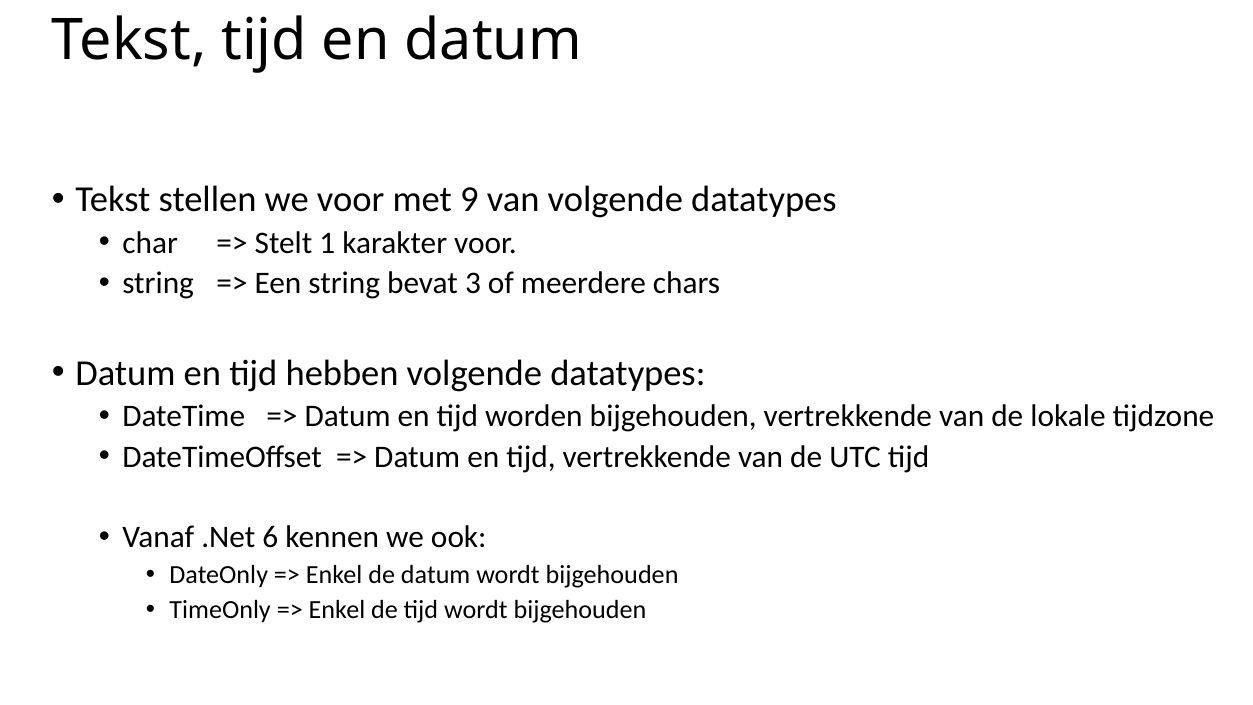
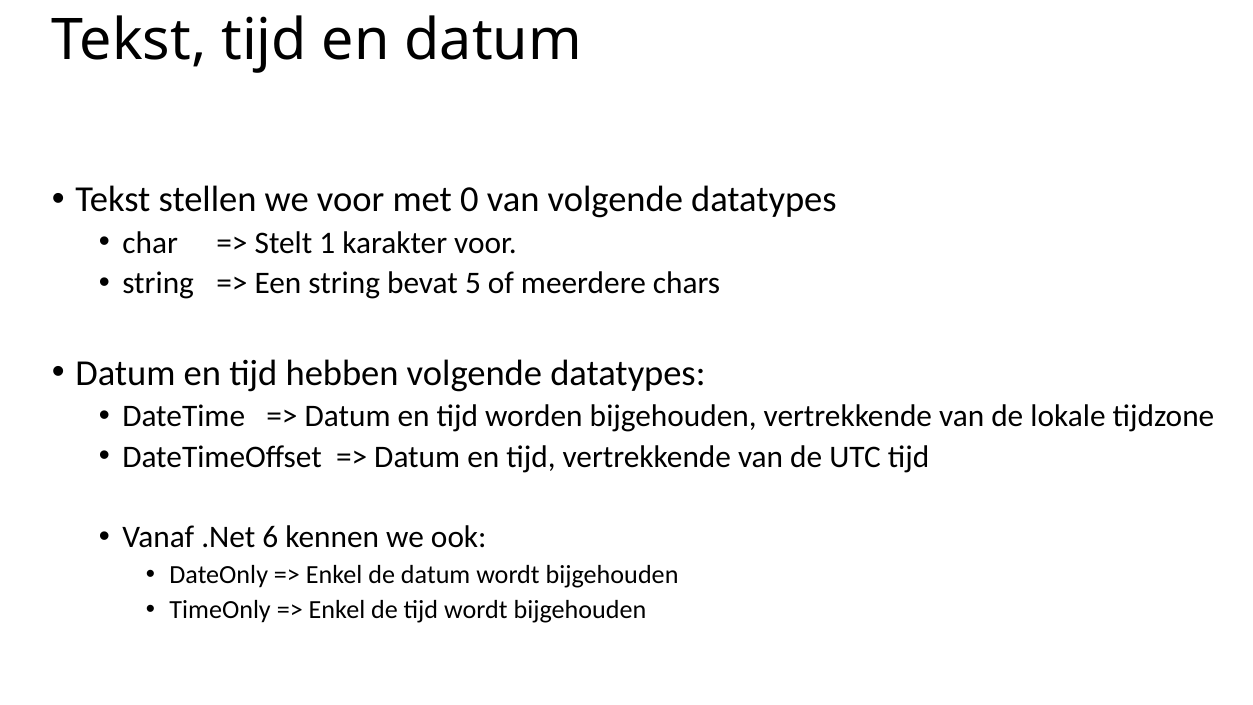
9: 9 -> 0 (469, 200)
3: 3 -> 5 (473, 283)
